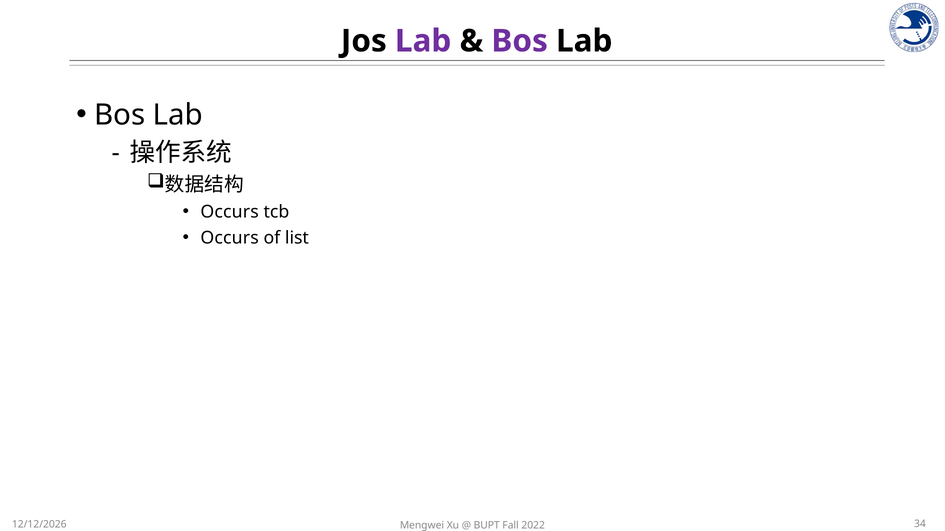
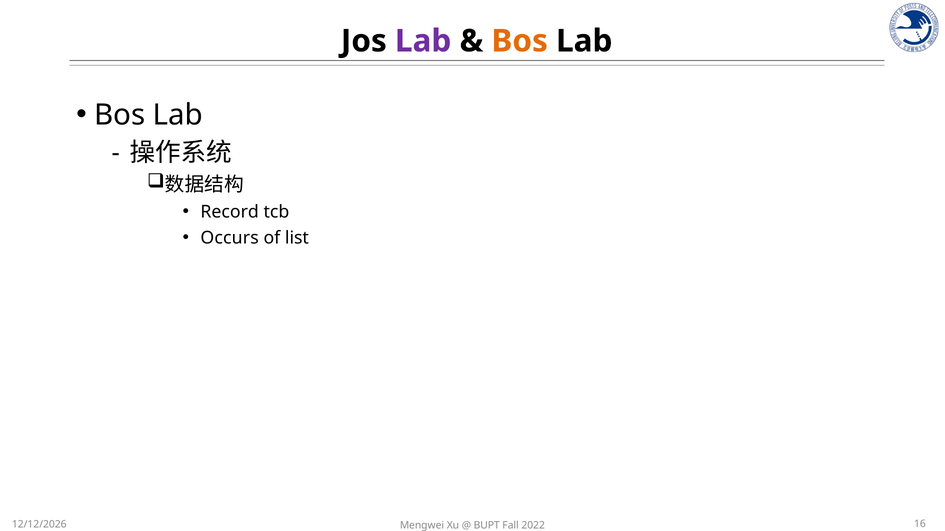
Bos colour: purple -> orange (520, 41)
Occurs: Occurs -> Record (230, 212)
34: 34 -> 16 (920, 524)
